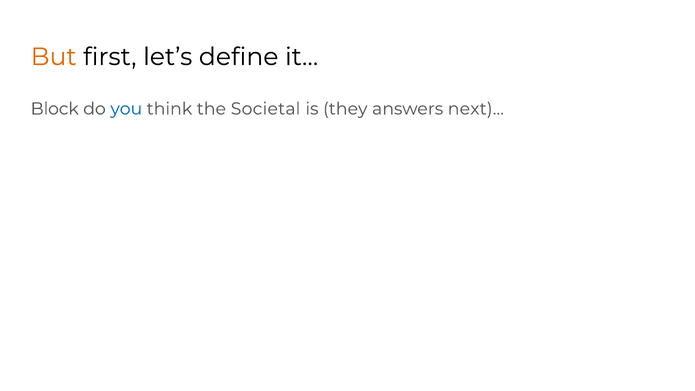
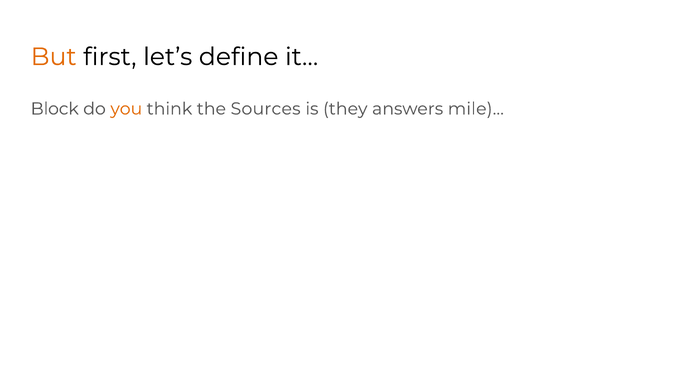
you colour: blue -> orange (126, 109)
Societal: Societal -> Sources (266, 109)
next)…: next)… -> mile)… (476, 109)
